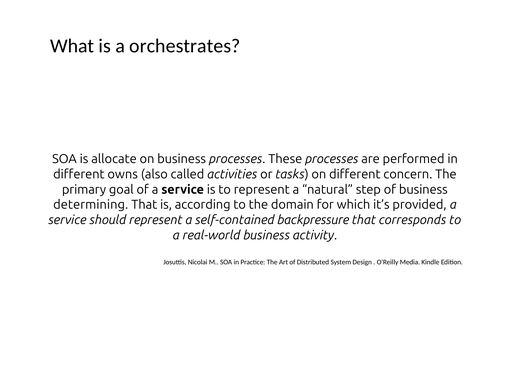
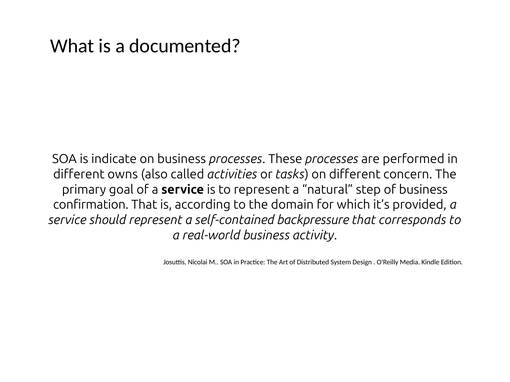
orchestrates: orchestrates -> documented (185, 46)
allocate: allocate -> indicate (114, 159)
determining: determining -> confirmation (91, 205)
